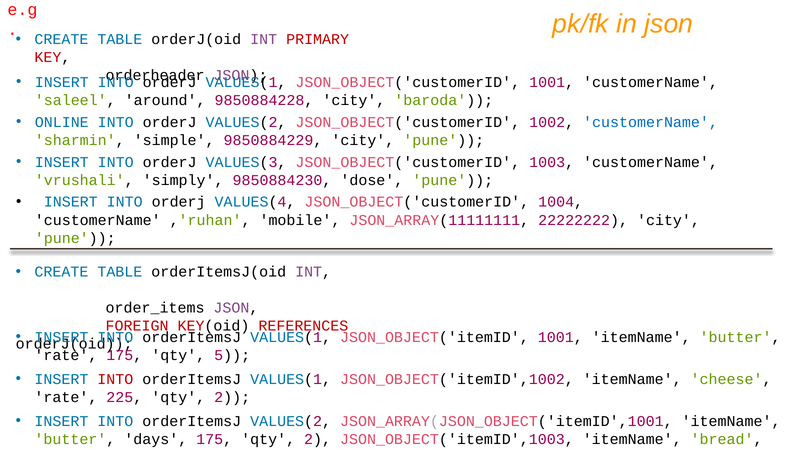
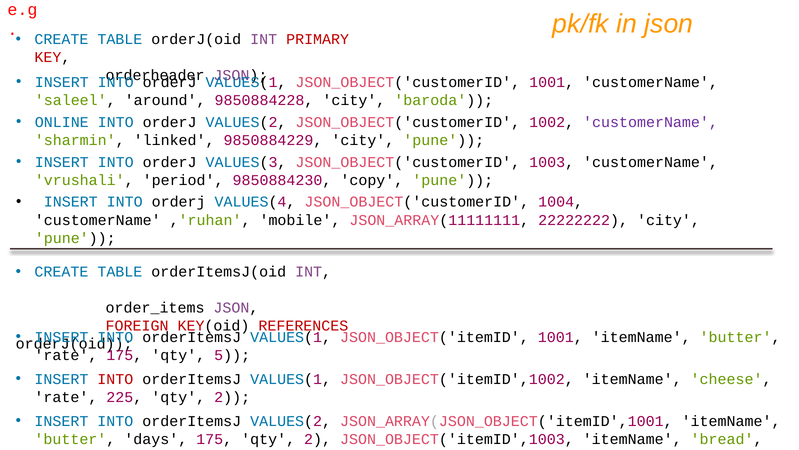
customerName colour: blue -> purple (651, 122)
simple: simple -> linked (174, 140)
simply: simply -> period (183, 180)
dose: dose -> copy (372, 180)
